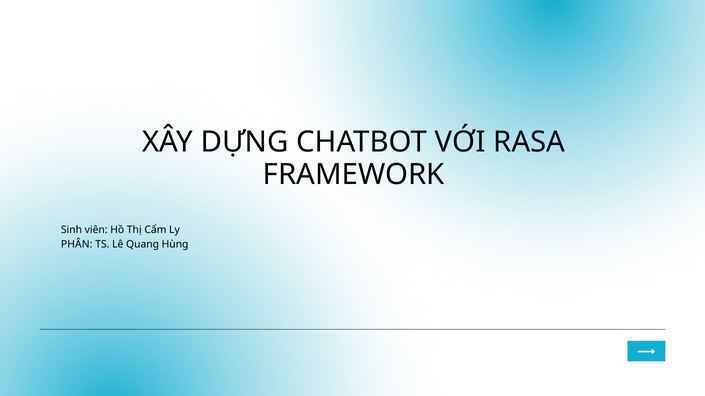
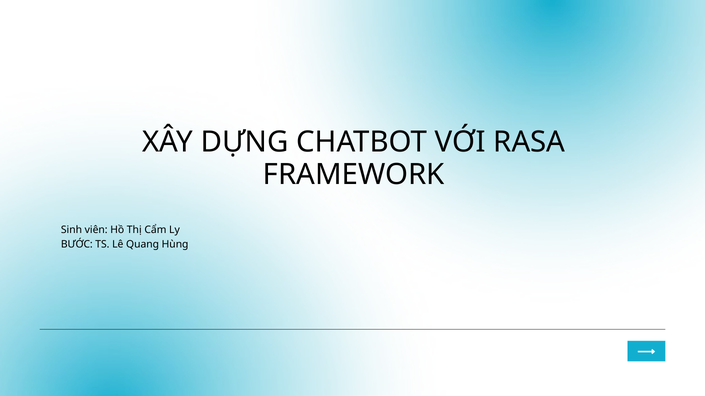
PHÂN: PHÂN -> BƯỚC (77, 245)
